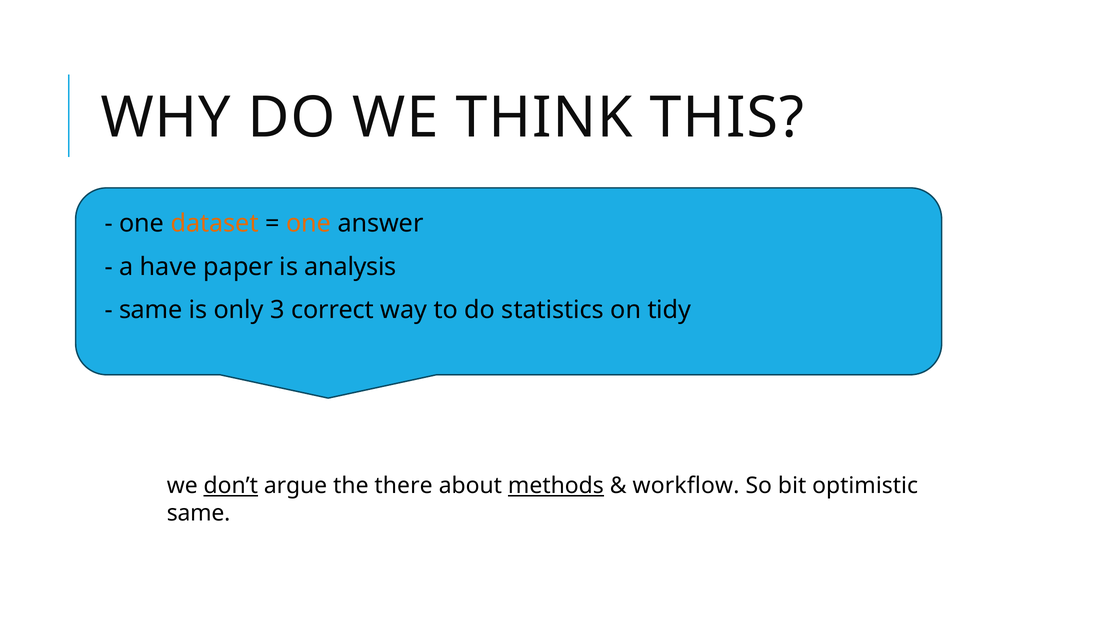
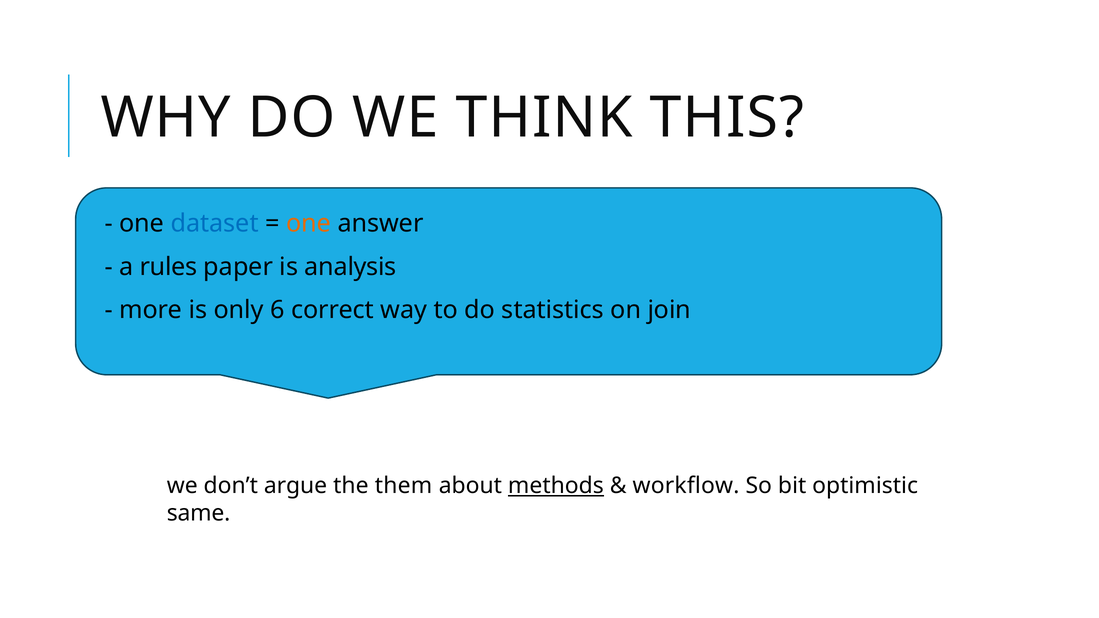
dataset colour: orange -> blue (215, 224)
have: have -> rules (169, 267)
same: same -> more (151, 310)
3: 3 -> 6 (277, 310)
tidy: tidy -> join (669, 310)
don’t underline: present -> none (231, 486)
there: there -> them (403, 486)
